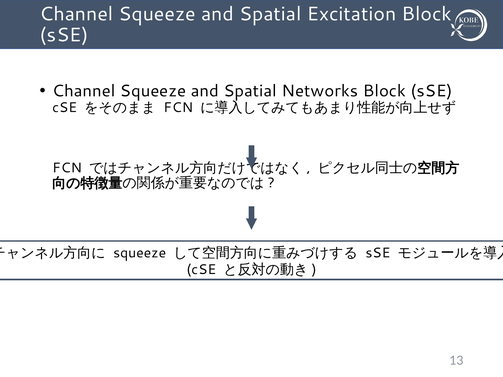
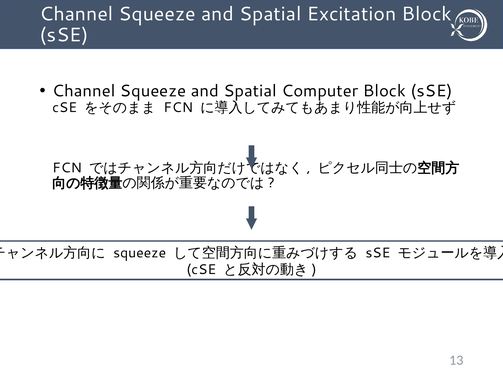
Networks: Networks -> Computer (320, 91)
